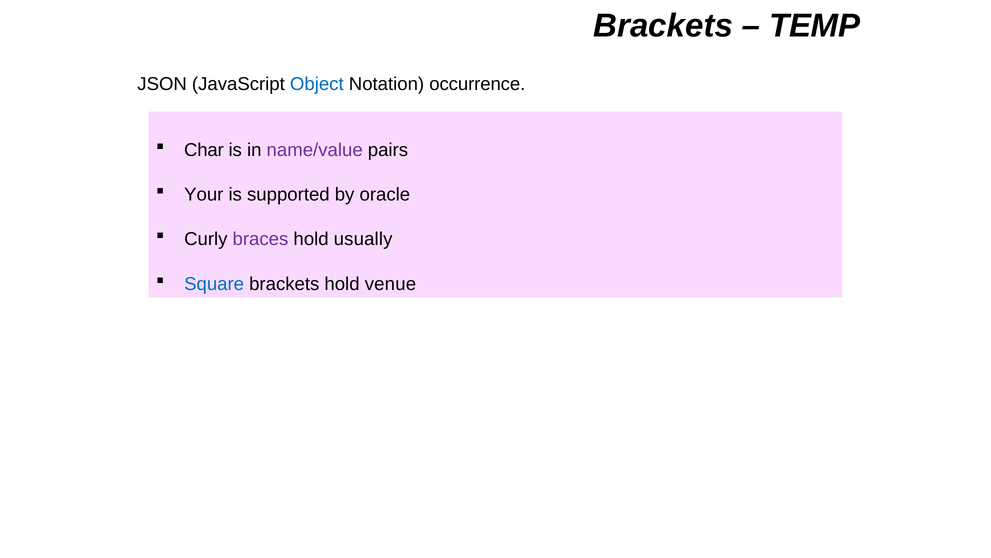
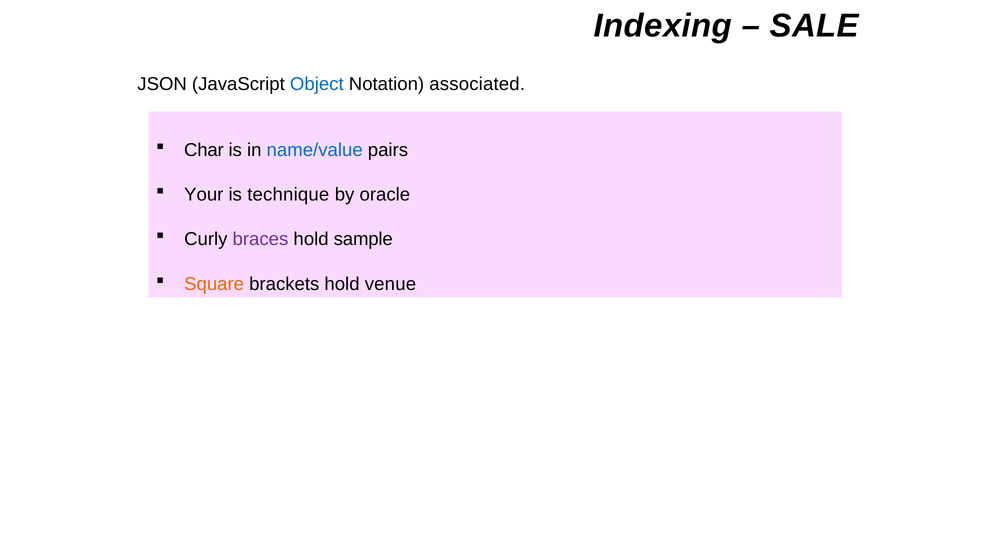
Brackets: Brackets -> Indexing (663, 26)
TEMP: TEMP -> SALE (814, 26)
occurrence: occurrence -> associated (477, 84)
name/value colour: purple -> blue (315, 150)
supported: supported -> technique (288, 194)
usually: usually -> sample (363, 239)
Square colour: blue -> orange (214, 284)
